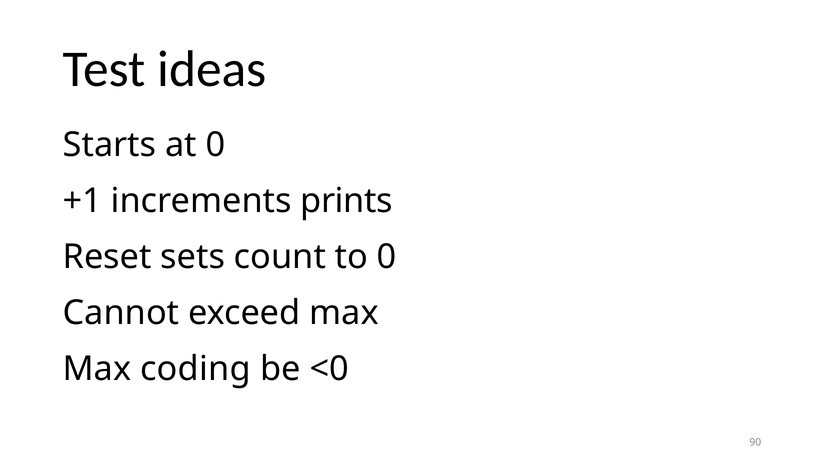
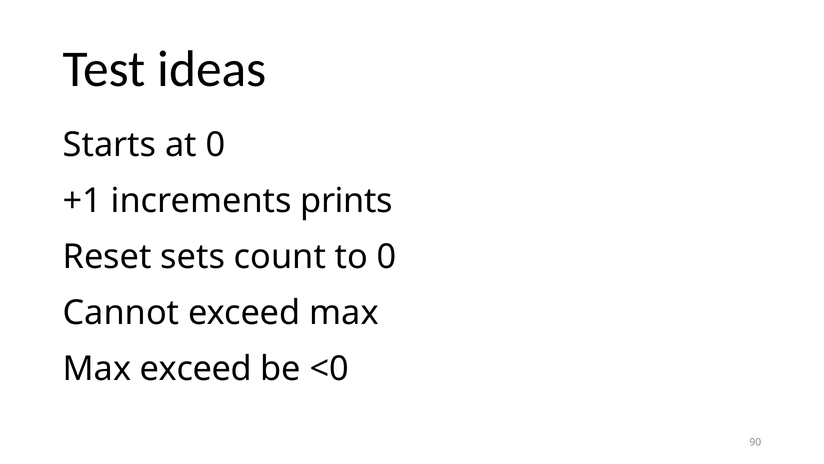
Max coding: coding -> exceed (196, 369)
